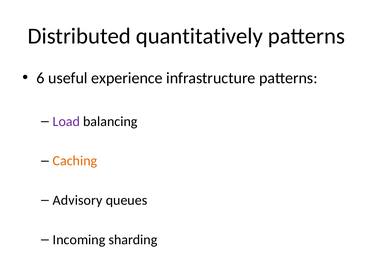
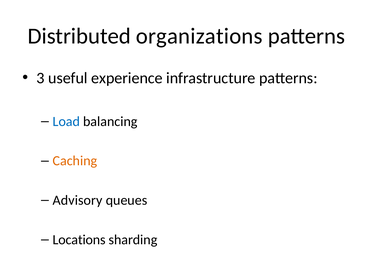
quantitatively: quantitatively -> organizations (199, 36)
6: 6 -> 3 (40, 78)
Load colour: purple -> blue (66, 121)
Incoming: Incoming -> Locations (79, 240)
